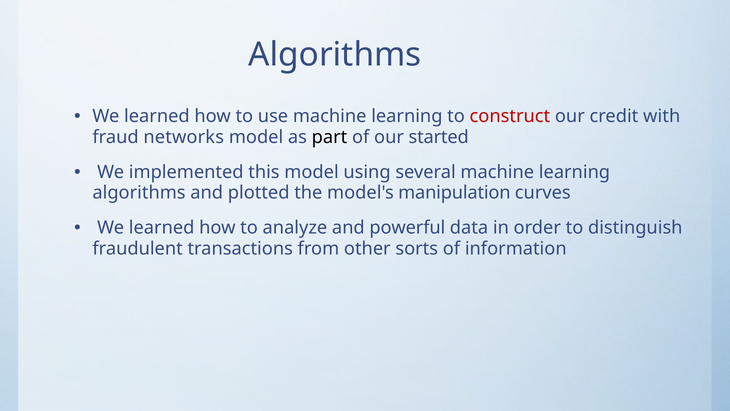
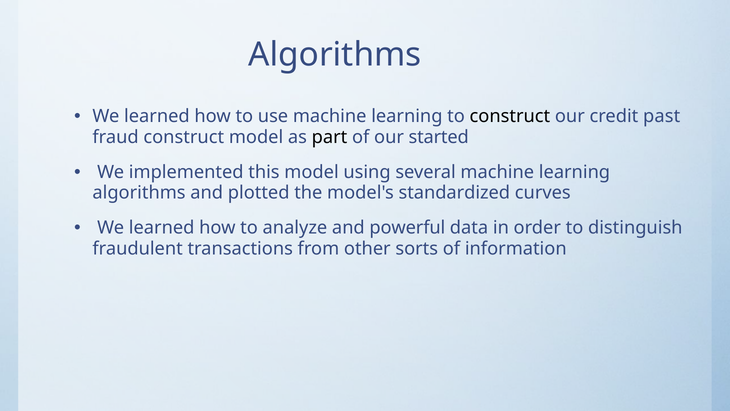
construct colour: red -> black (510, 116)
with: with -> past (662, 116)
fraud networks: networks -> construct (184, 137)
manipulation: manipulation -> standardized (454, 193)
